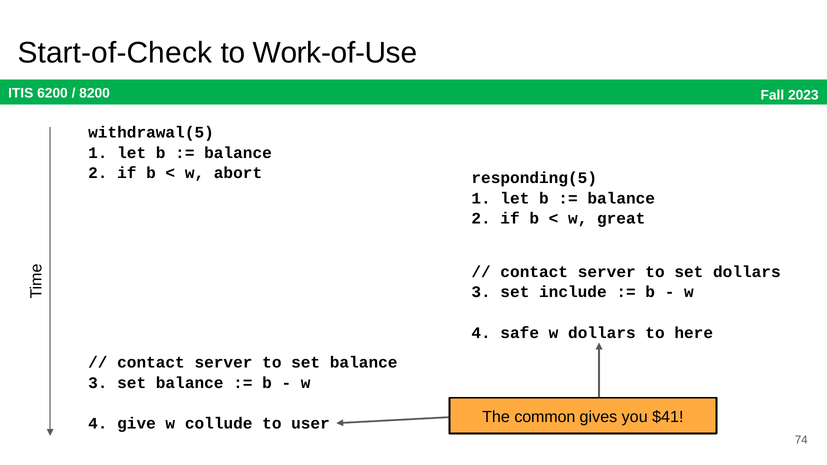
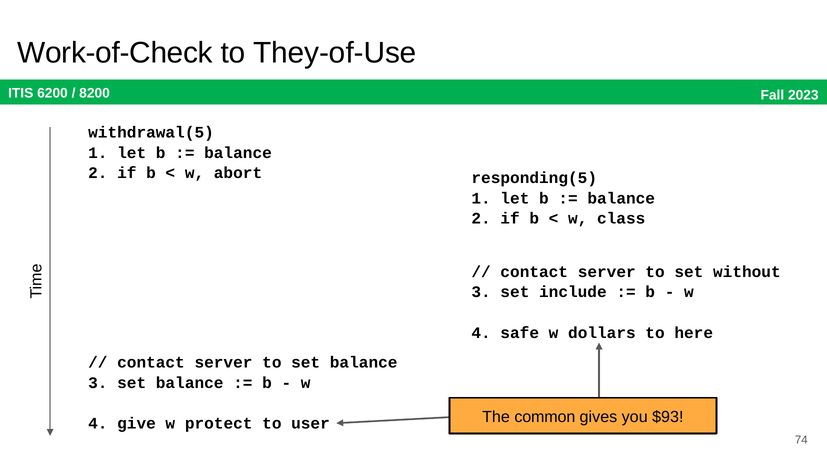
Start-of-Check: Start-of-Check -> Work-of-Check (115, 53)
Work-of-Use: Work-of-Use -> They-of-Use (335, 53)
great: great -> class (621, 219)
set dollars: dollars -> without (747, 272)
collude: collude -> protect (219, 423)
$41: $41 -> $93 (668, 417)
